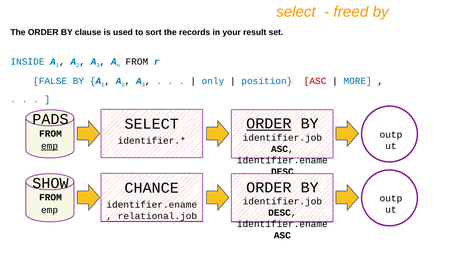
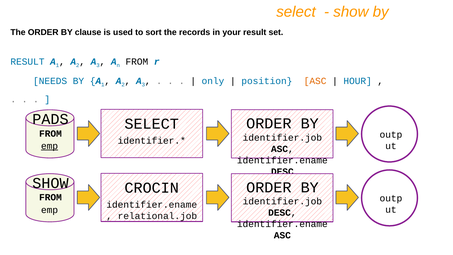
freed: freed -> show (351, 12)
INSIDE: INSIDE -> RESULT (27, 62)
FALSE: FALSE -> NEEDS (50, 81)
ASC colour: red -> orange (315, 81)
MORE: MORE -> HOUR (358, 81)
ORDER underline: present -> none (269, 124)
CHANCE: CHANCE -> CROCIN (152, 188)
